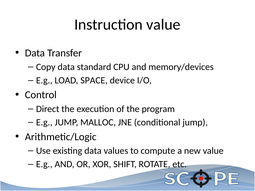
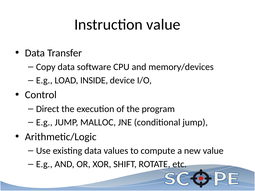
standard: standard -> software (94, 67)
SPACE: SPACE -> INSIDE (94, 81)
